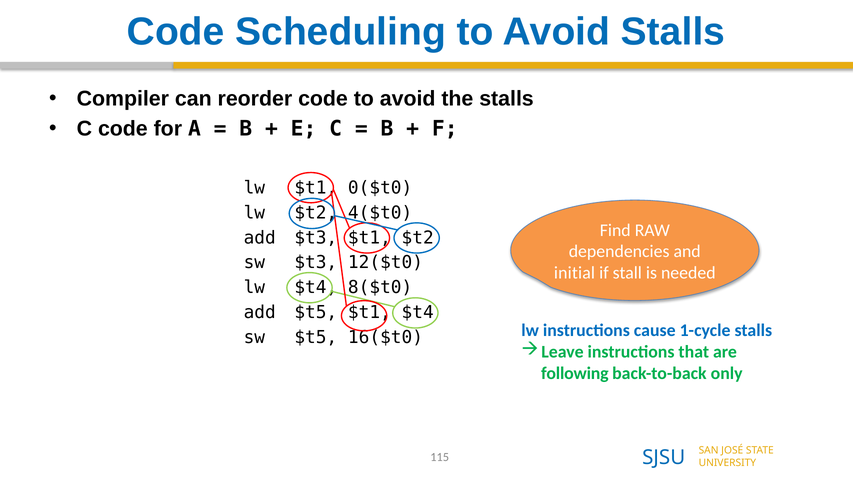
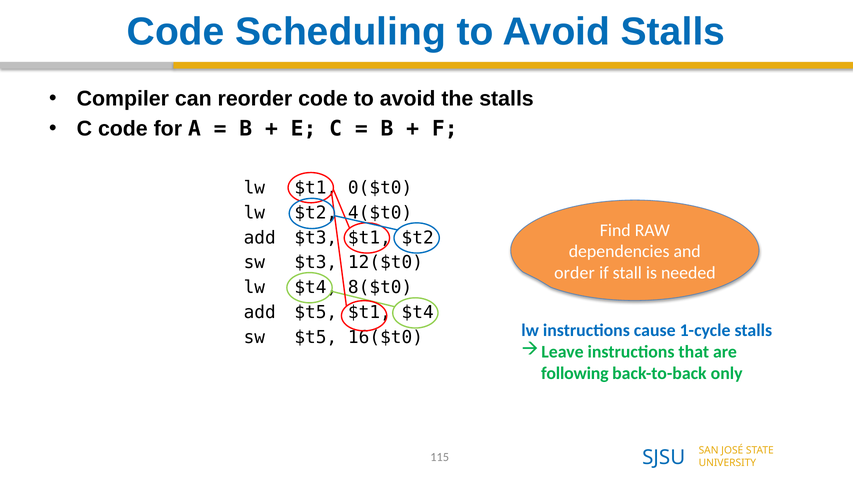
initial: initial -> order (574, 273)
